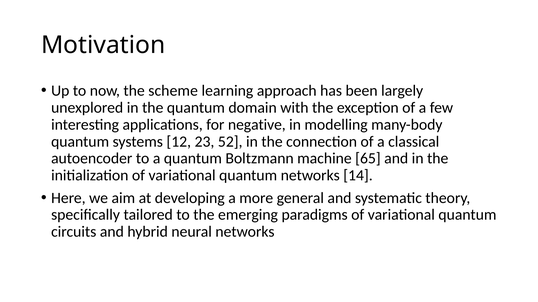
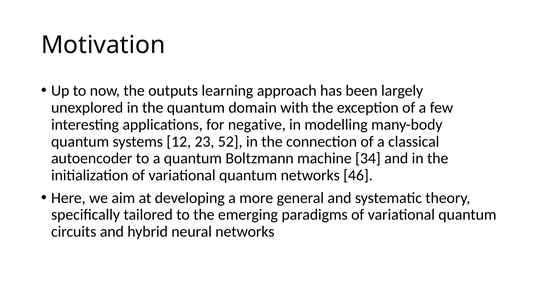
scheme: scheme -> outputs (173, 91)
65: 65 -> 34 (368, 159)
14: 14 -> 46 (358, 176)
